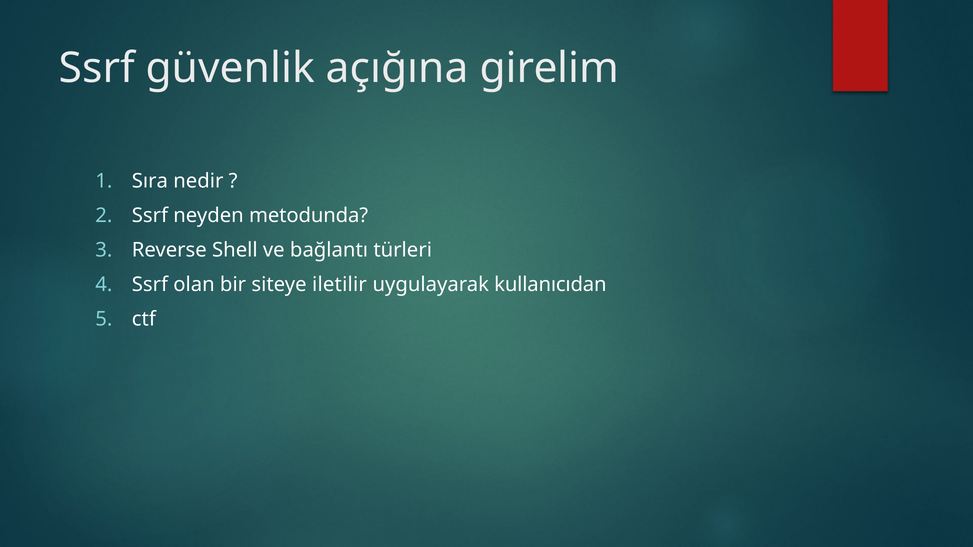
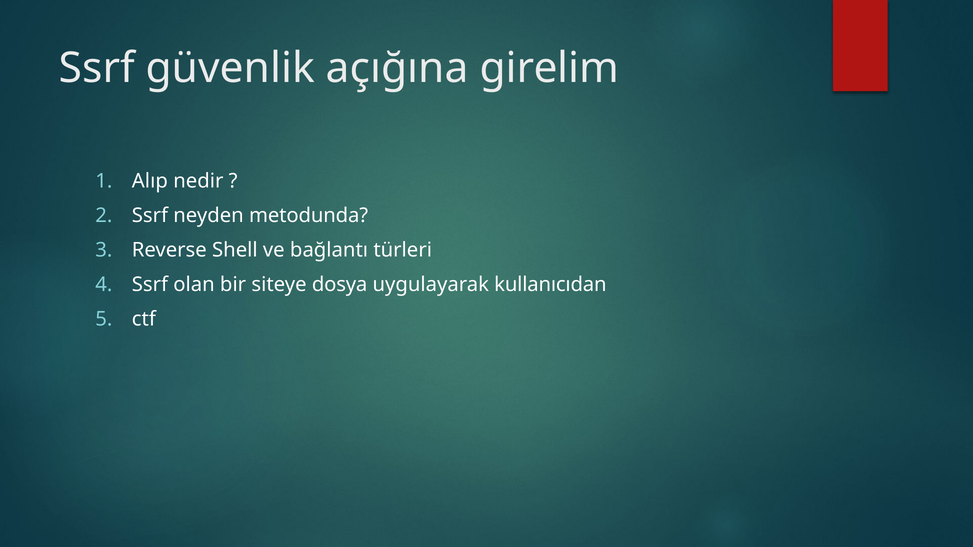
Sıra: Sıra -> Alıp (150, 181)
iletilir: iletilir -> dosya (340, 285)
